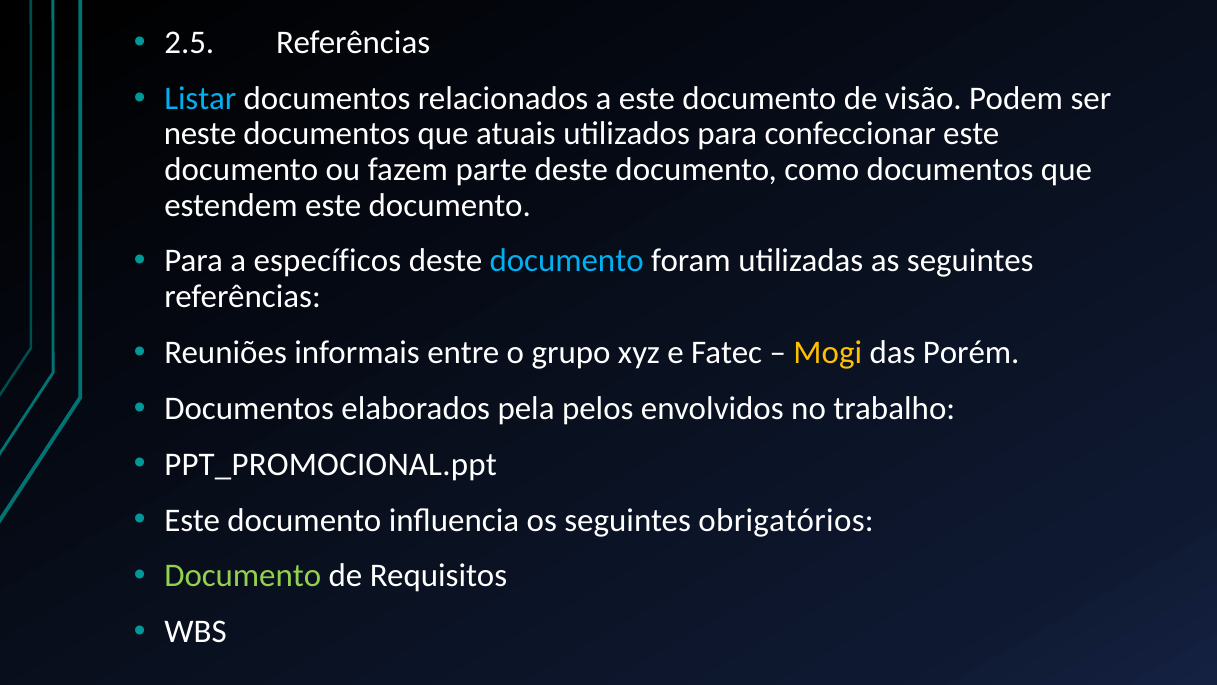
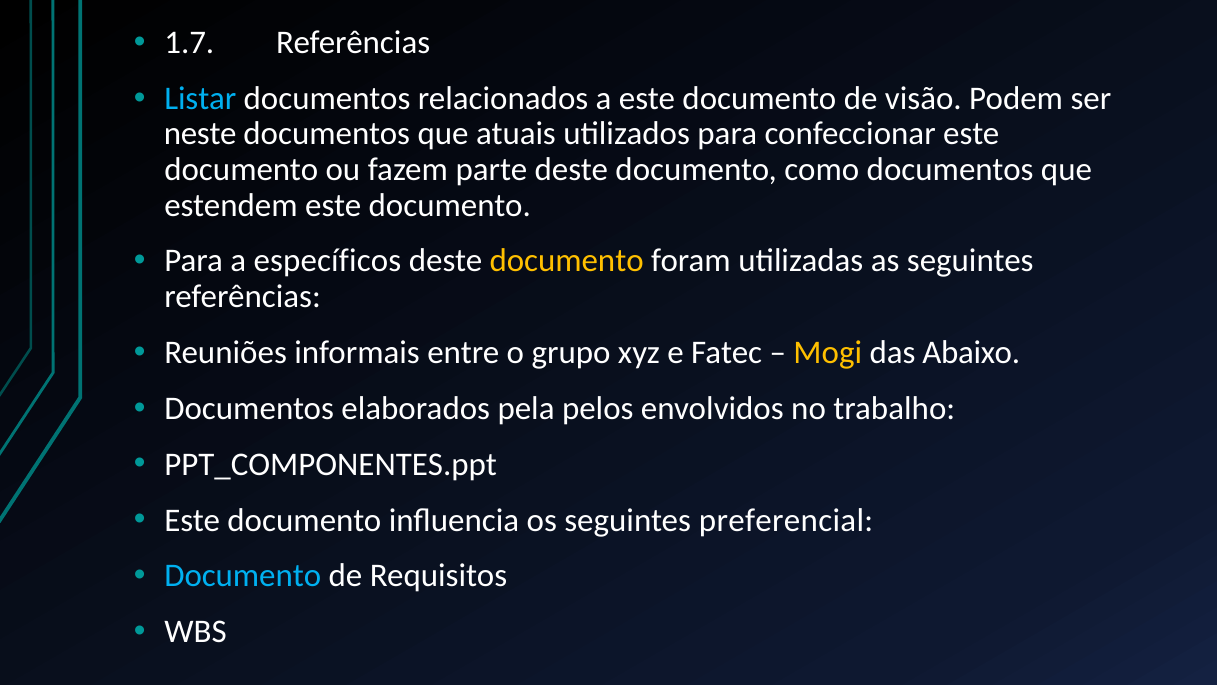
2.5: 2.5 -> 1.7 (189, 42)
documento colour: light blue -> yellow (567, 261)
Porém: Porém -> Abaixo (971, 352)
PPT_PROMOCIONAL.ppt: PPT_PROMOCIONAL.ppt -> PPT_COMPONENTES.ppt (331, 464)
obrigatórios: obrigatórios -> preferencial (786, 520)
Documento colour: light green -> light blue (243, 576)
